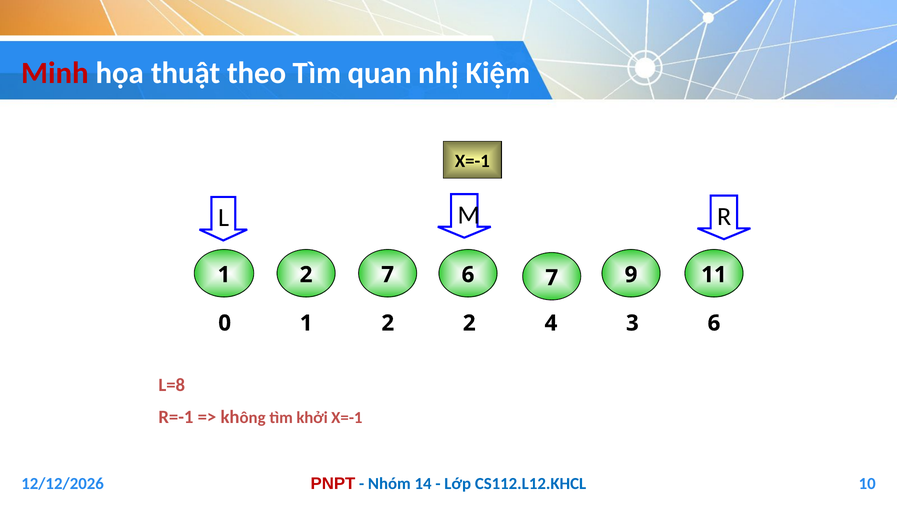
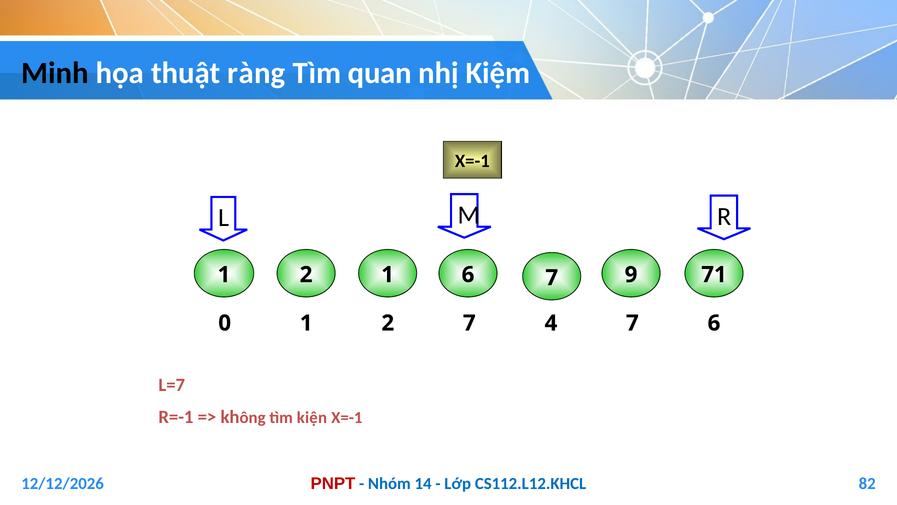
Minh colour: red -> black (55, 73)
theo: theo -> ràng (256, 73)
2 7: 7 -> 1 (388, 274)
11: 11 -> 71 (714, 274)
2 2: 2 -> 7 (469, 323)
4 3: 3 -> 7 (632, 323)
L=8: L=8 -> L=7 (172, 385)
khởi: khởi -> kiện (312, 417)
10: 10 -> 82 (867, 483)
